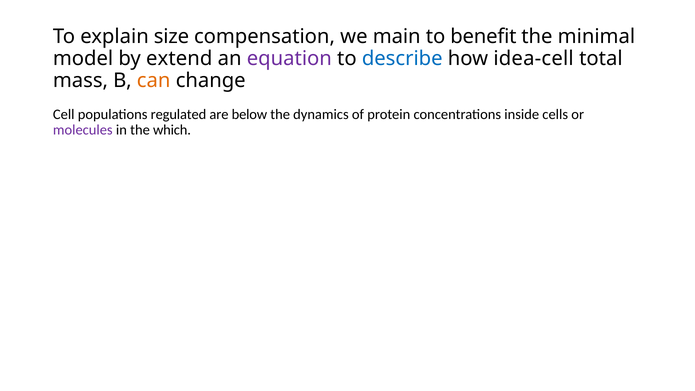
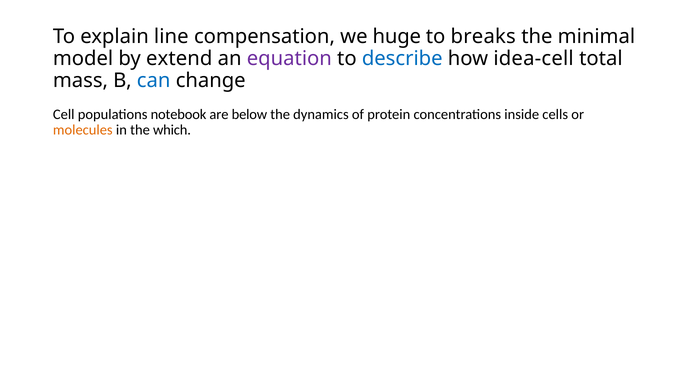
size: size -> line (171, 37)
main: main -> huge (397, 37)
benefit: benefit -> breaks (483, 37)
can colour: orange -> blue (154, 80)
regulated: regulated -> notebook (179, 114)
molecules colour: purple -> orange (83, 130)
